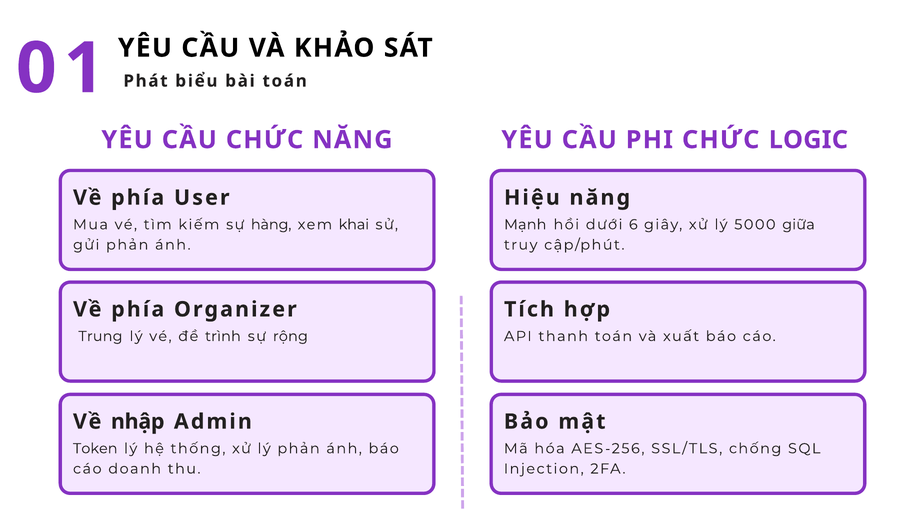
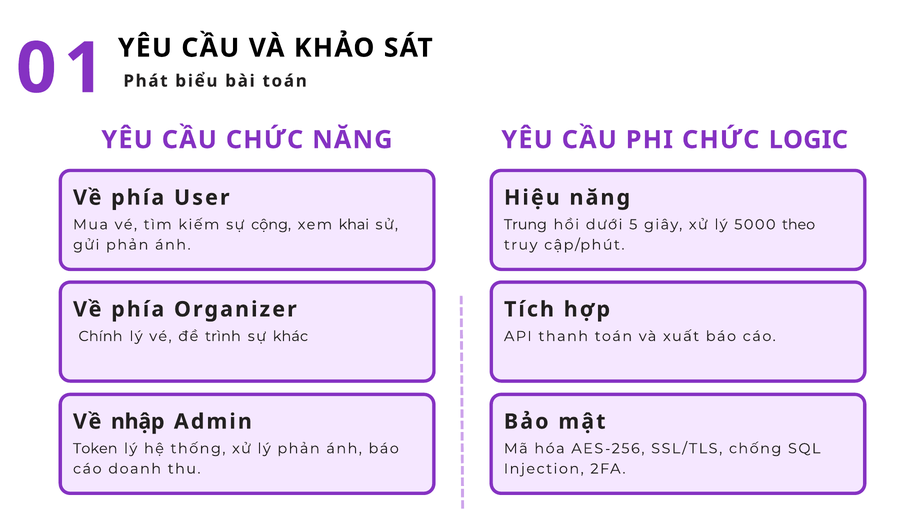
hàng: hàng -> cộng (271, 225)
Mạnh: Mạnh -> Trung (525, 225)
6: 6 -> 5 (633, 225)
giữa: giữa -> theo (799, 225)
Trung: Trung -> Chính (100, 336)
rộng: rộng -> khác (290, 336)
